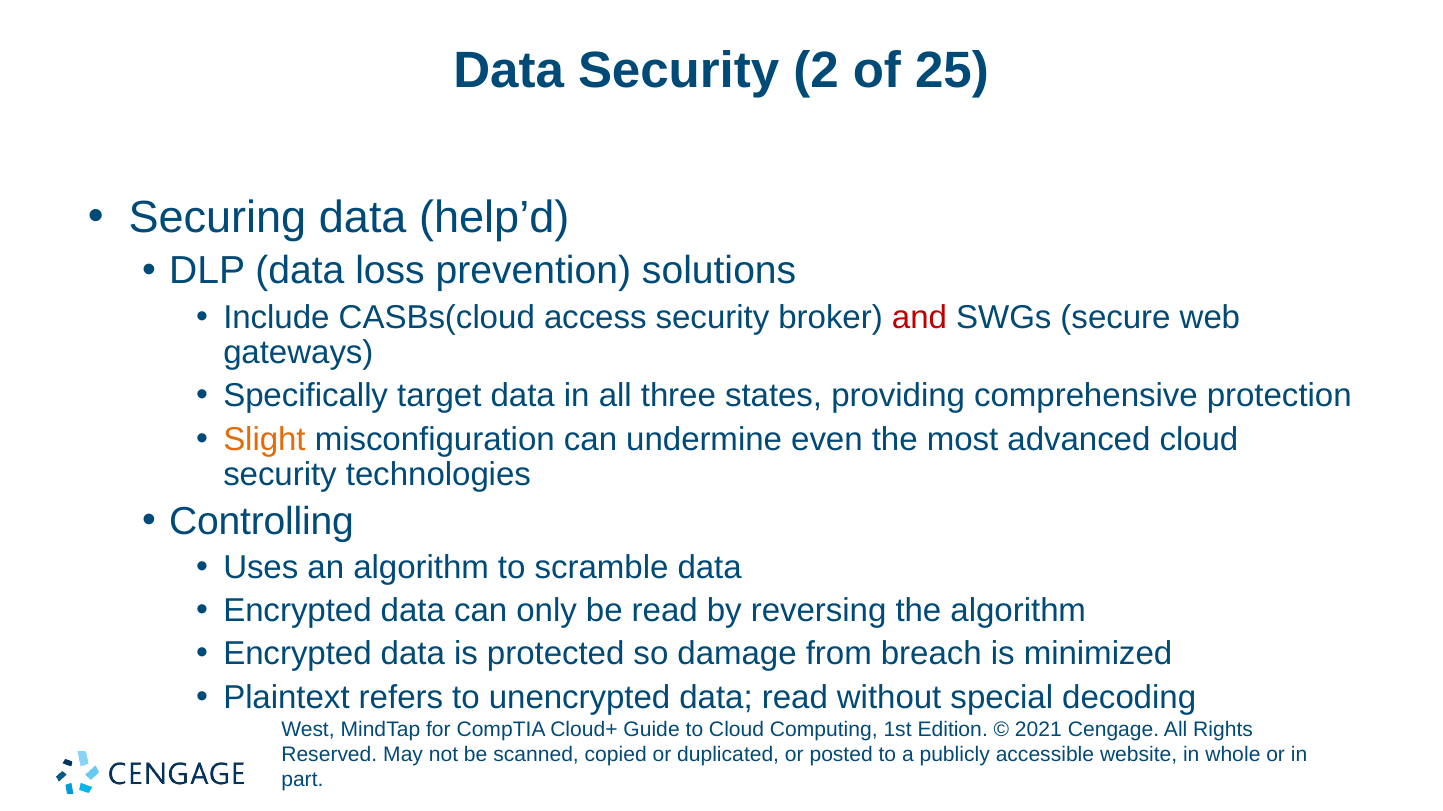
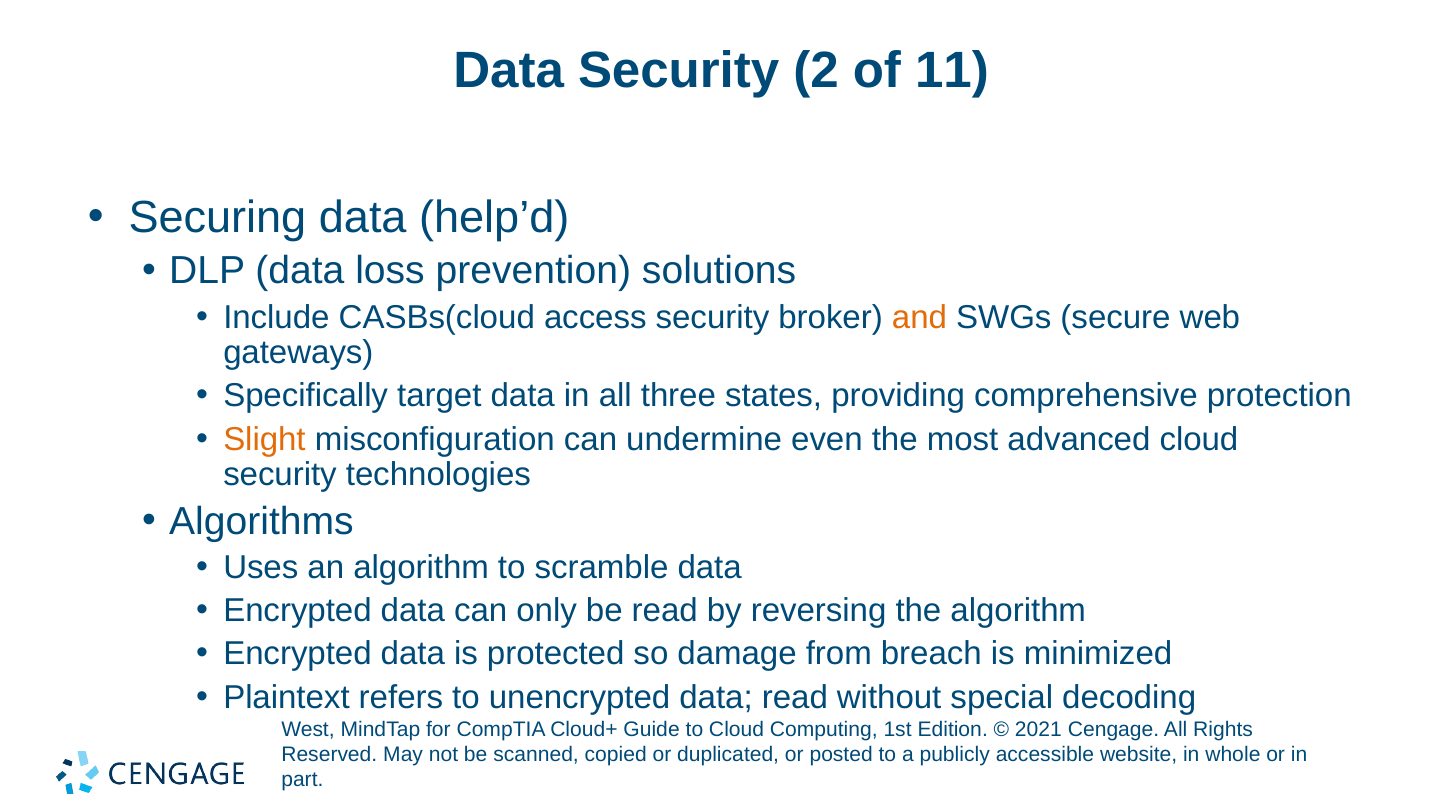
25: 25 -> 11 (952, 70)
and colour: red -> orange (920, 317)
Controlling: Controlling -> Algorithms (261, 522)
